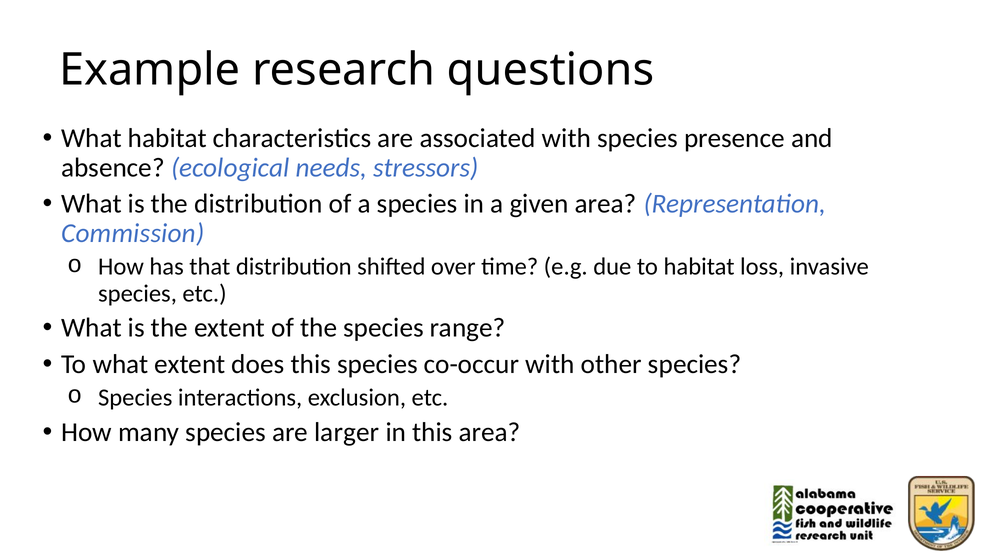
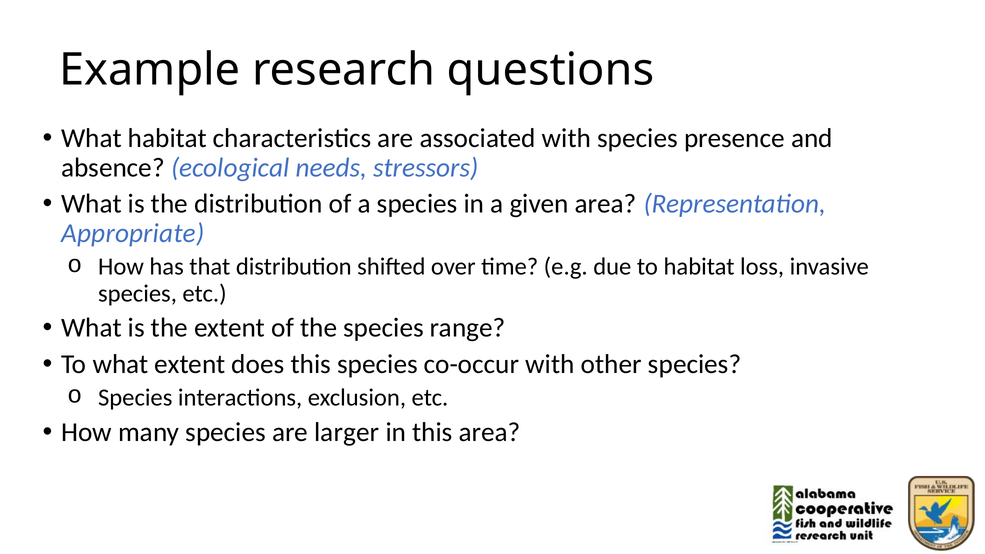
Commission: Commission -> Appropriate (133, 233)
